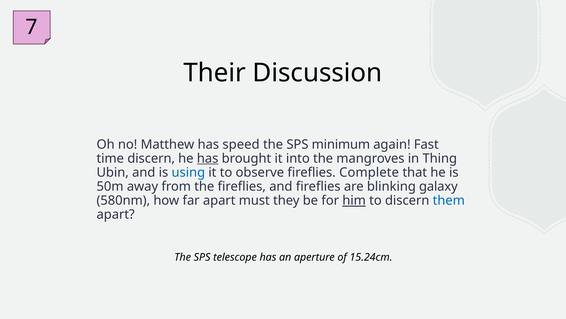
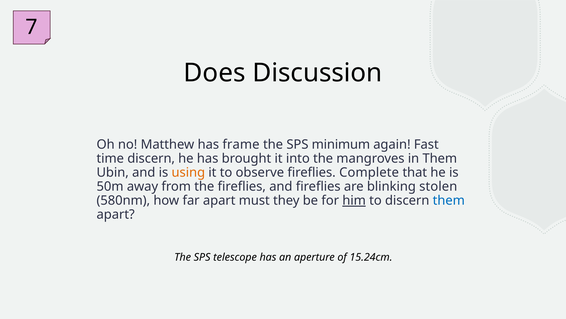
Their: Their -> Does (215, 73)
speed: speed -> frame (241, 144)
has underline: present -> none (208, 158)
in Thing: Thing -> Them (440, 158)
using colour: blue -> orange (188, 172)
galaxy: galaxy -> stolen (438, 186)
